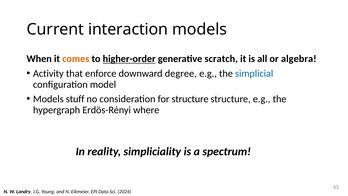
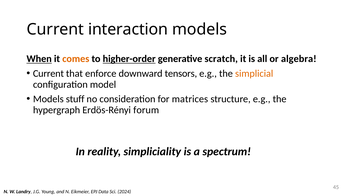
When underline: none -> present (39, 59)
Activity: Activity -> Current (48, 73)
degree: degree -> tensors (181, 73)
simplicial colour: blue -> orange (254, 73)
for structure: structure -> matrices (190, 99)
where: where -> forum (146, 110)
